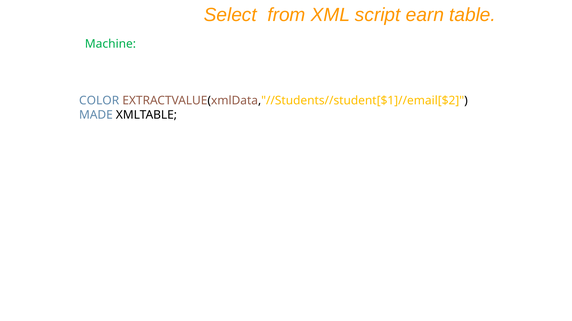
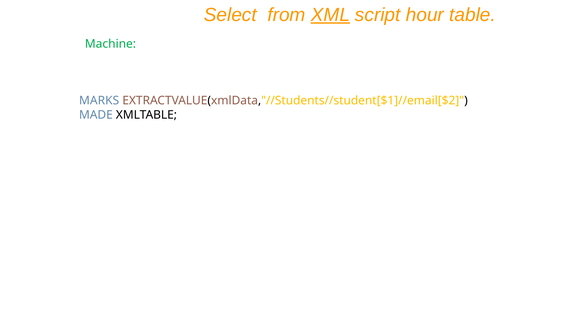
XML underline: none -> present (330, 15)
earn: earn -> hour (425, 15)
COLOR: COLOR -> MARKS (99, 101)
